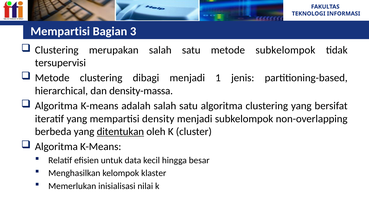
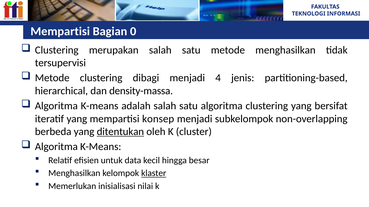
3: 3 -> 0 (133, 32)
metode subkelompok: subkelompok -> menghasilkan (285, 50)
1: 1 -> 4 (218, 78)
density: density -> konsep (158, 119)
klaster underline: none -> present (154, 174)
